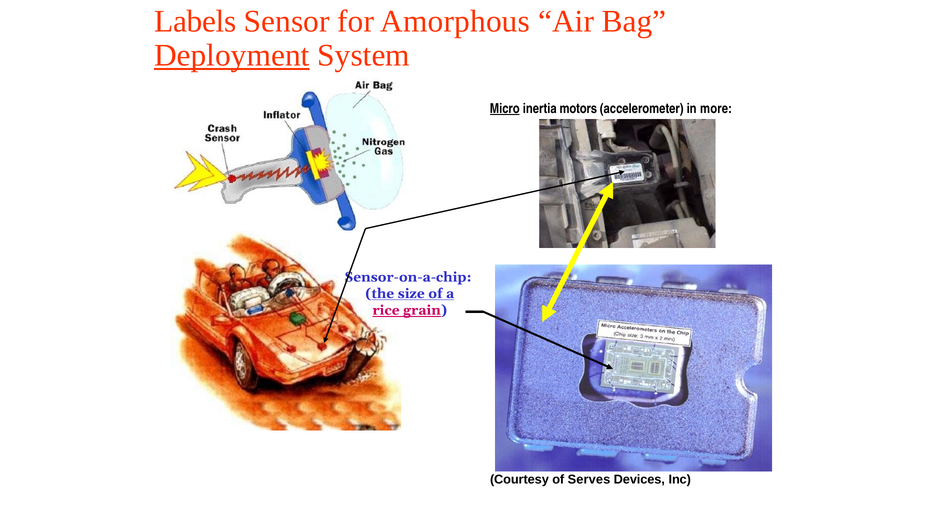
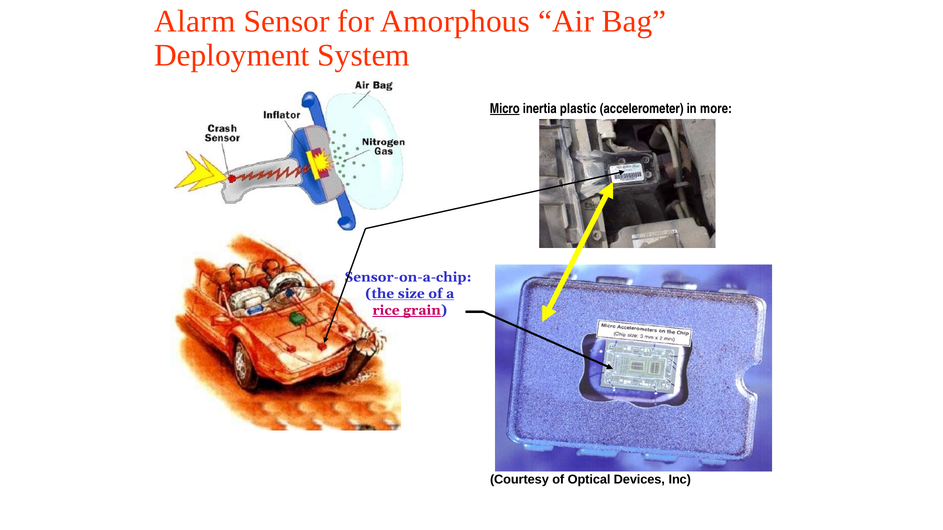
Labels: Labels -> Alarm (195, 22)
Deployment underline: present -> none (232, 56)
motors: motors -> plastic (578, 109)
Serves: Serves -> Optical (589, 480)
